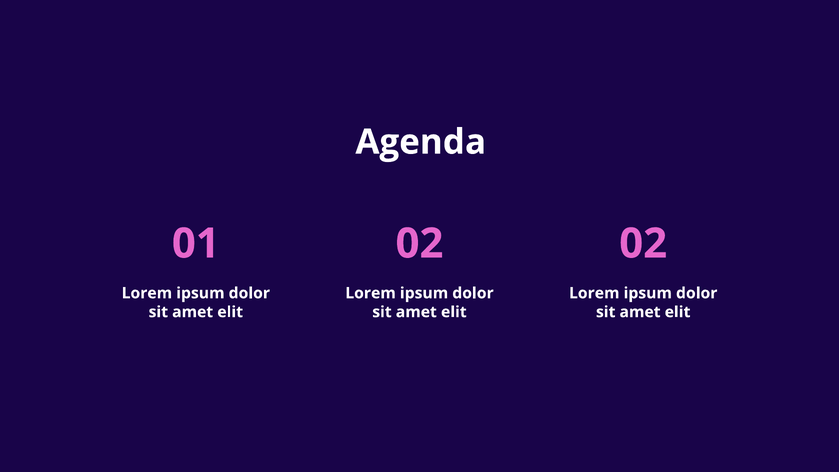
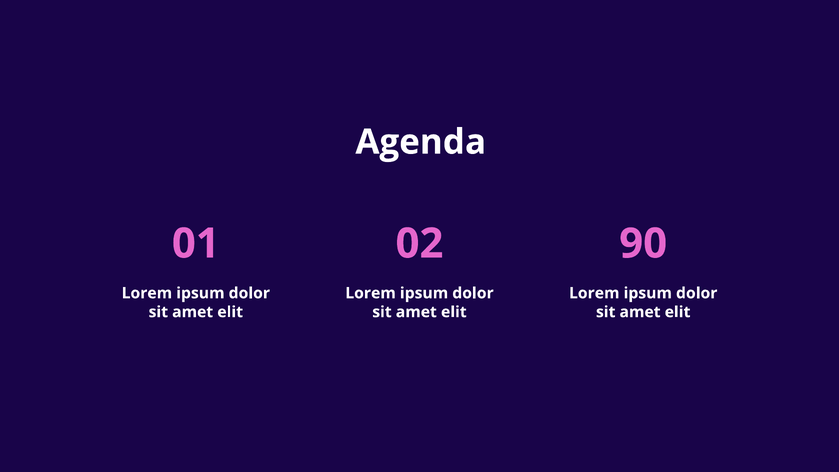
01 02: 02 -> 90 (643, 244)
